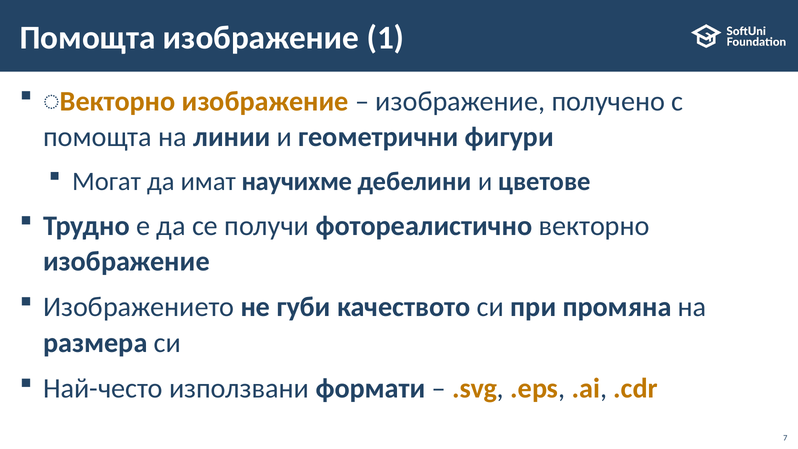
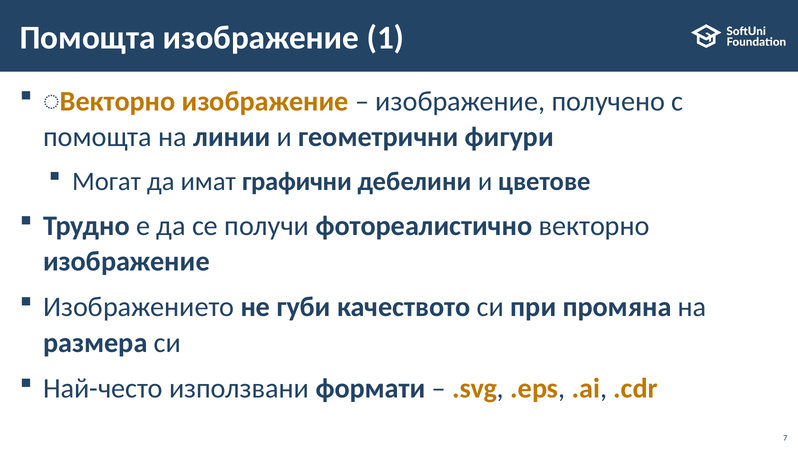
научихме: научихме -> графични (297, 181)
